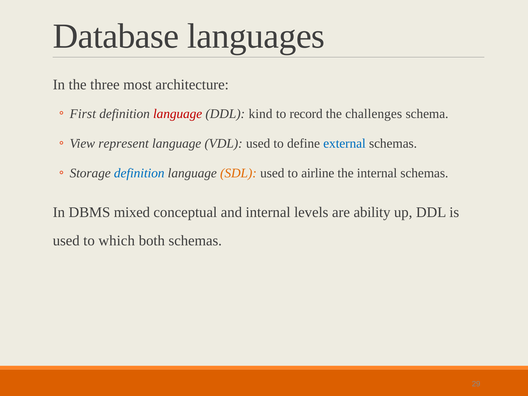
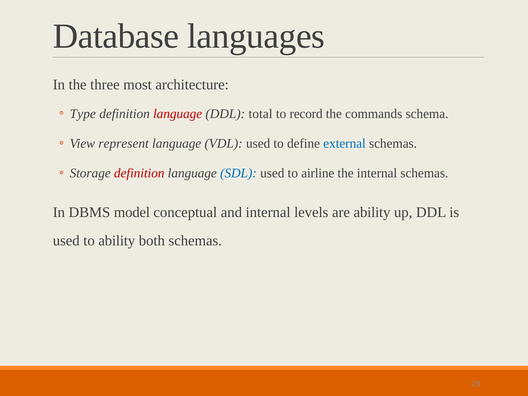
First: First -> Type (83, 114)
kind: kind -> total (261, 114)
challenges: challenges -> commands (374, 114)
definition colour: blue -> red (139, 173)
SDL colour: orange -> blue (238, 173)
mixed: mixed -> model (132, 212)
to which: which -> ability (117, 241)
